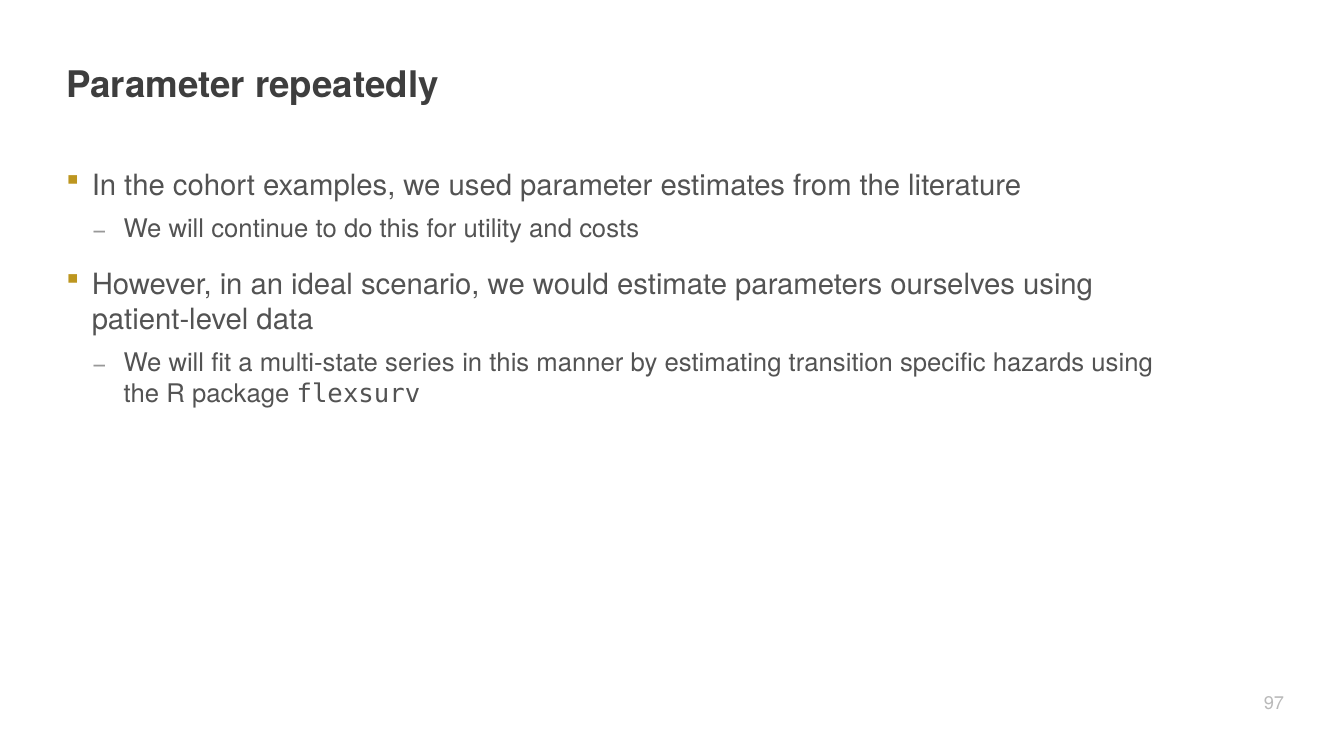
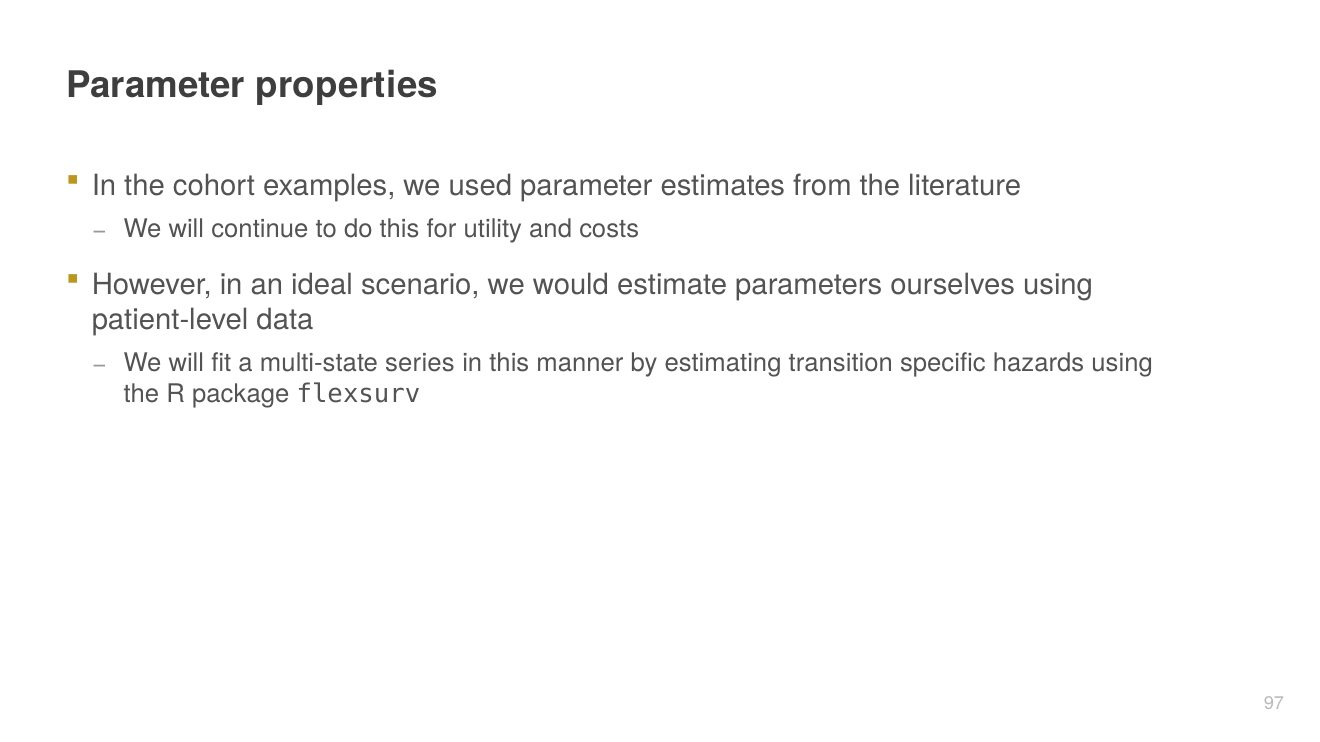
repeatedly: repeatedly -> properties (347, 85)
